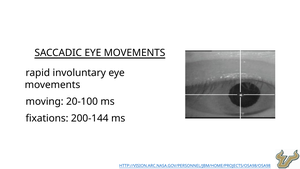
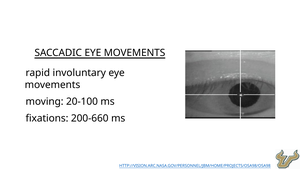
200-144: 200-144 -> 200-660 (90, 118)
